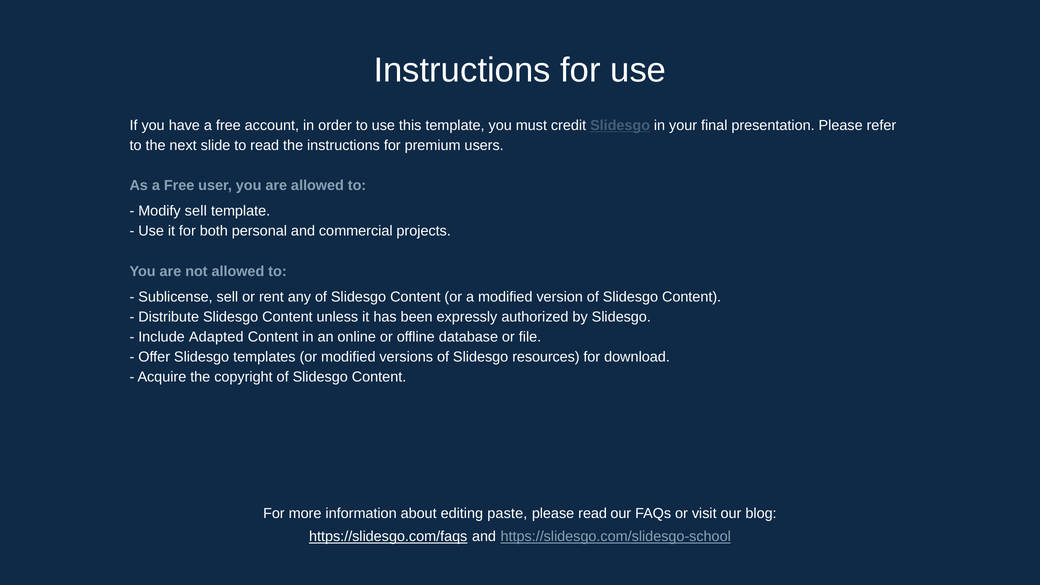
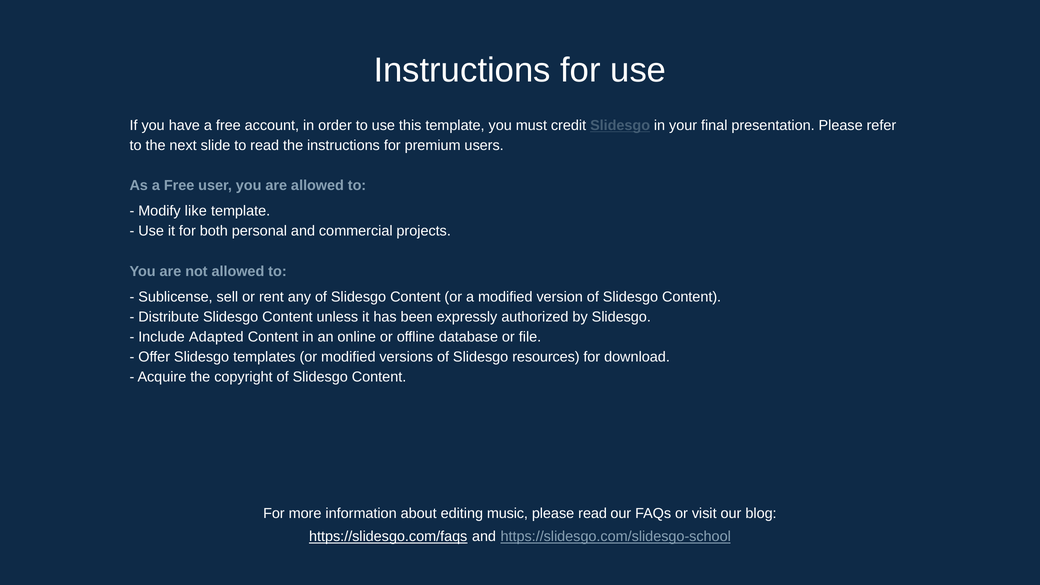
Modify sell: sell -> like (196, 211)
paste: paste -> music (507, 513)
